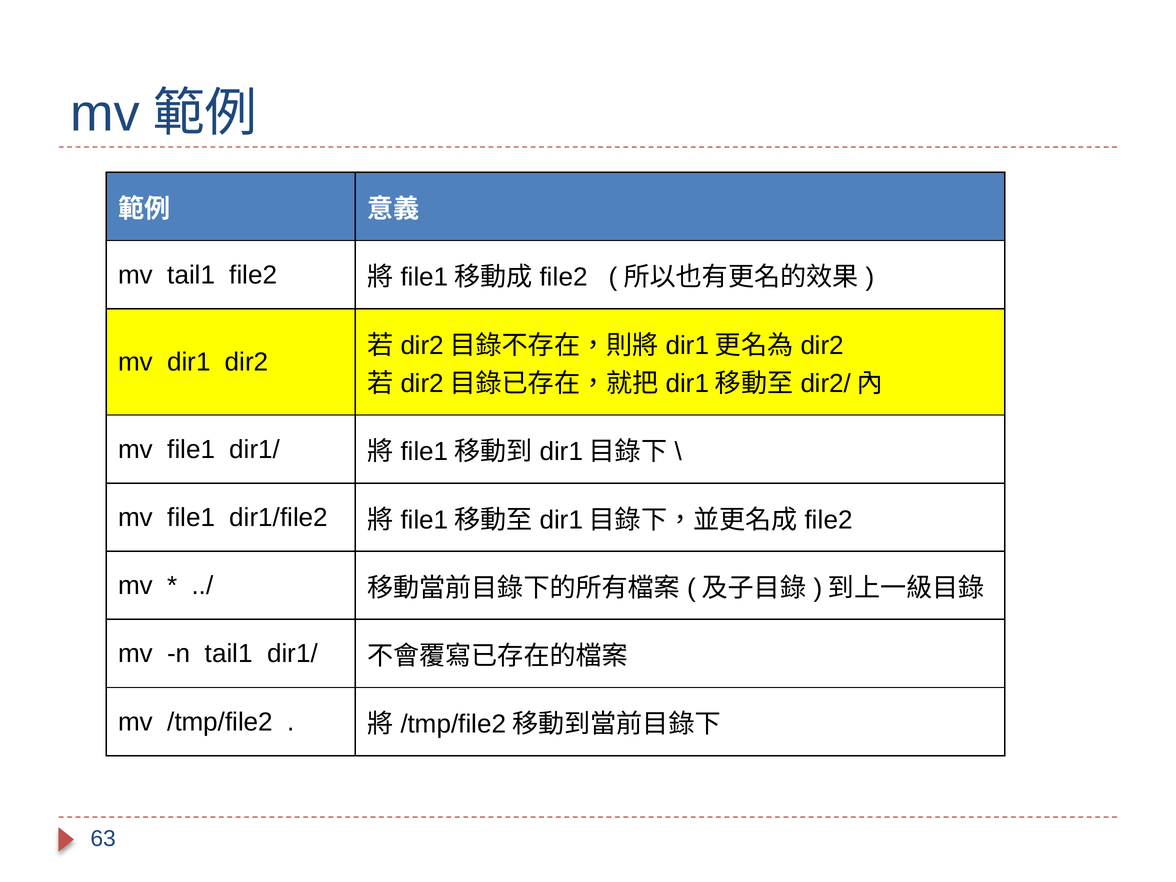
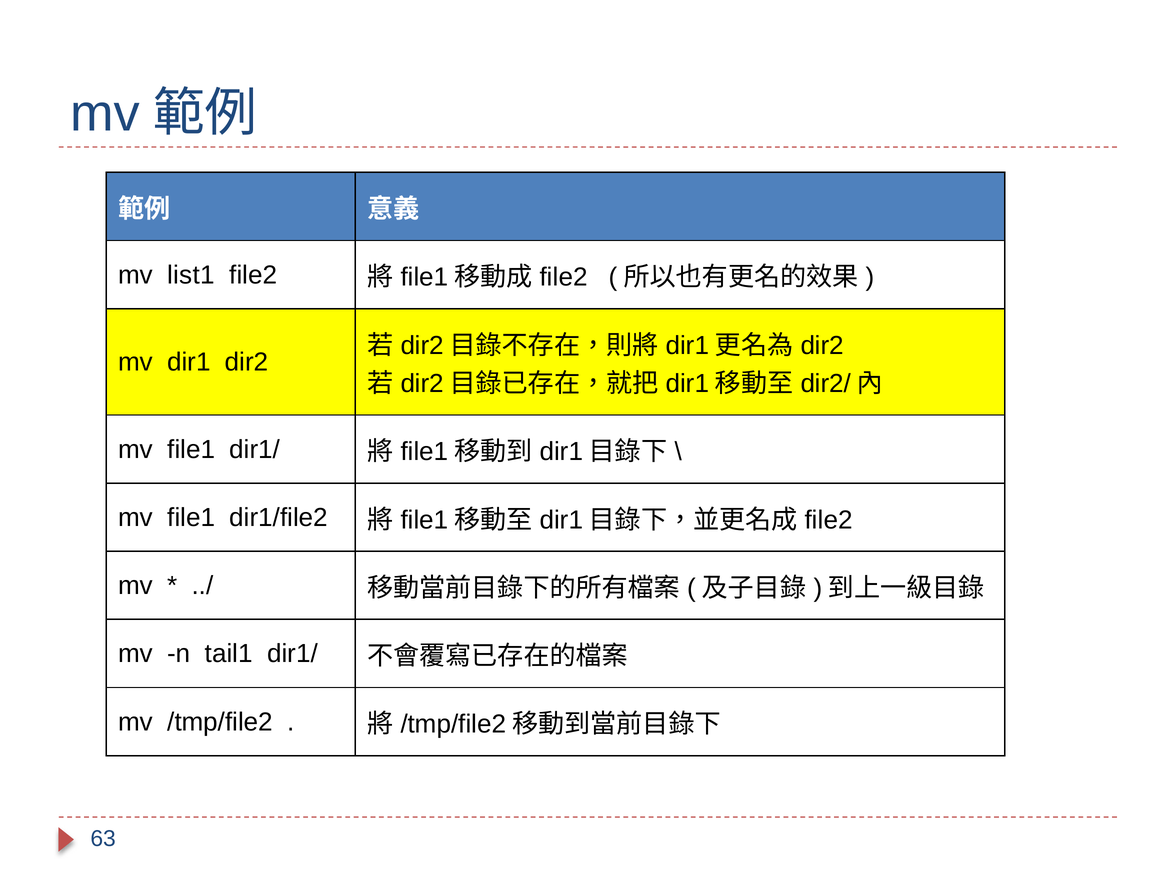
mv tail1: tail1 -> list1 (191, 275)
